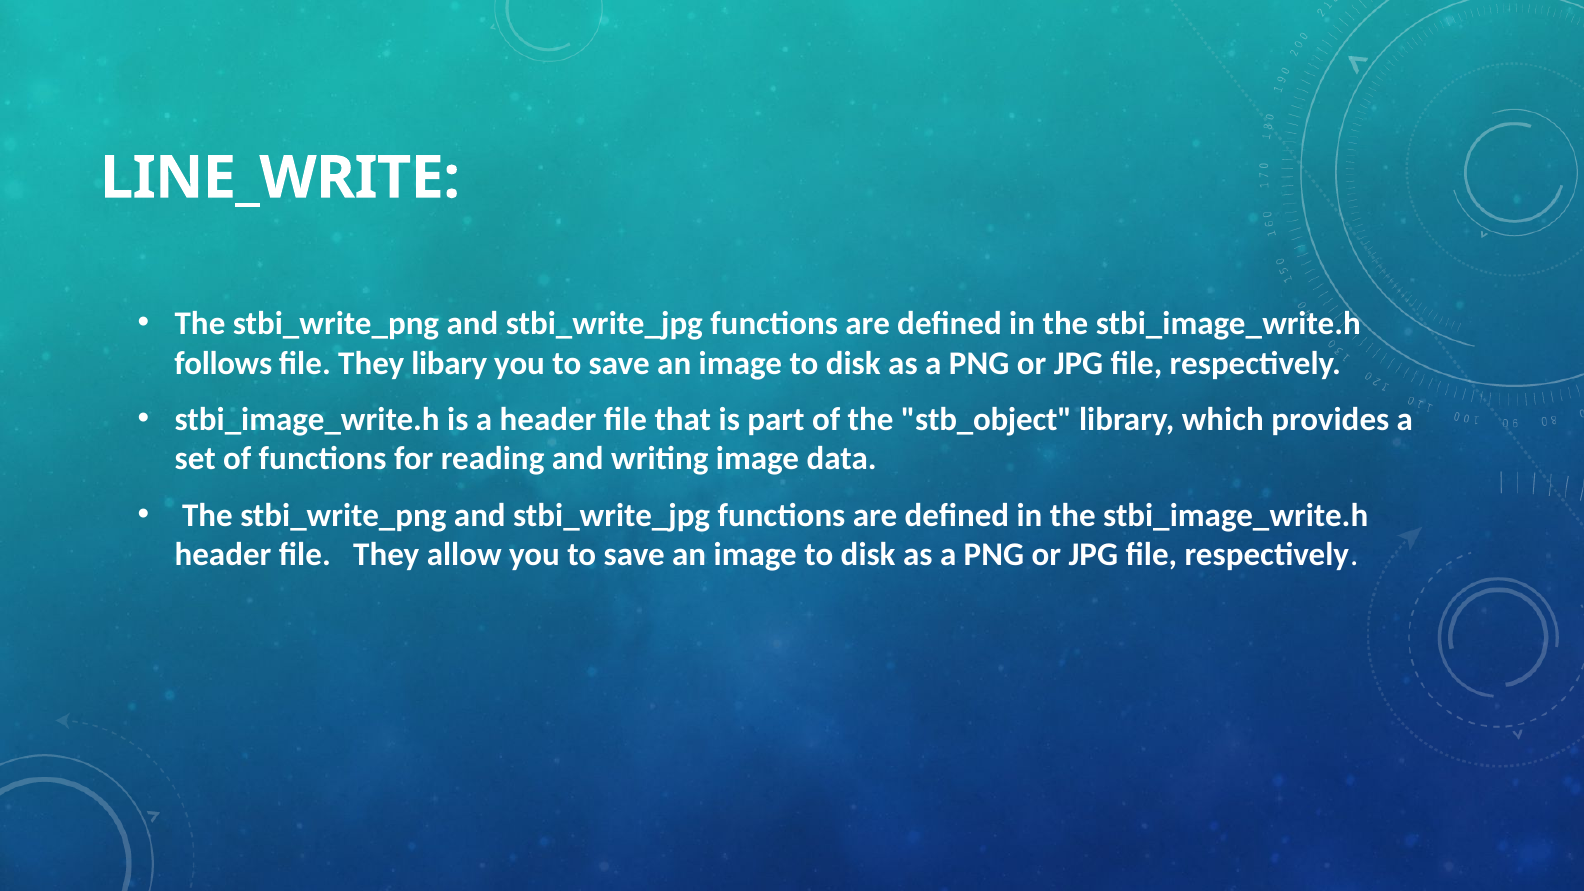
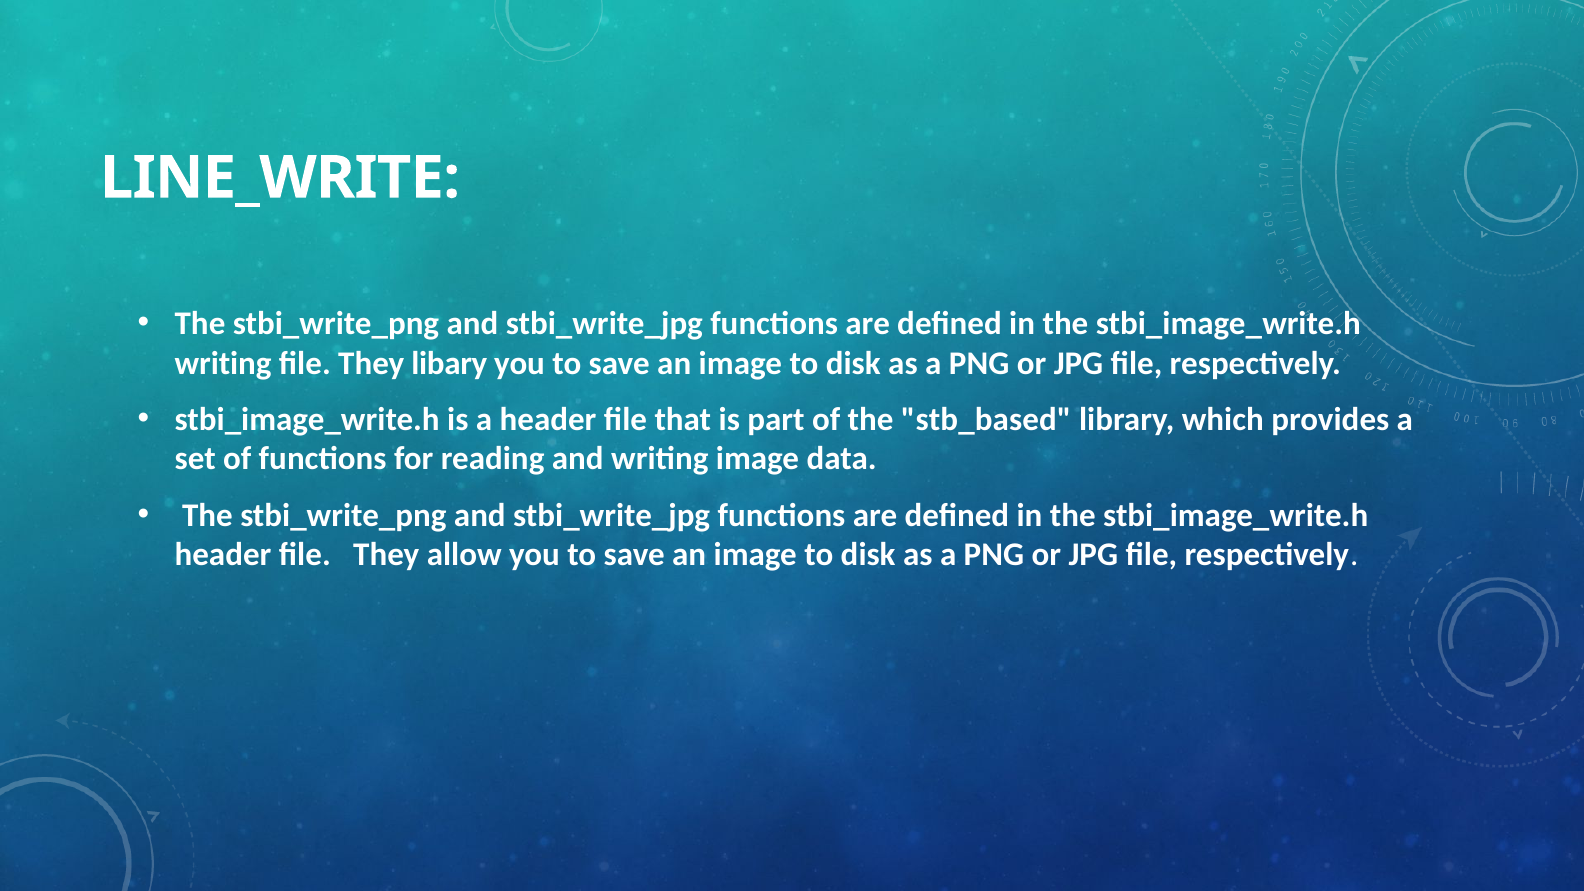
follows: follows -> writing (223, 363)
stb_object: stb_object -> stb_based (986, 419)
